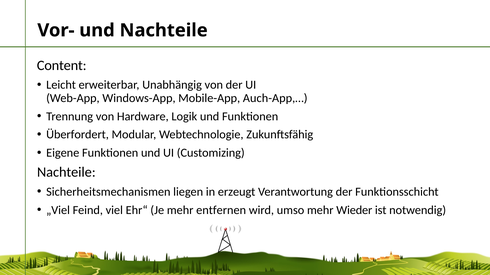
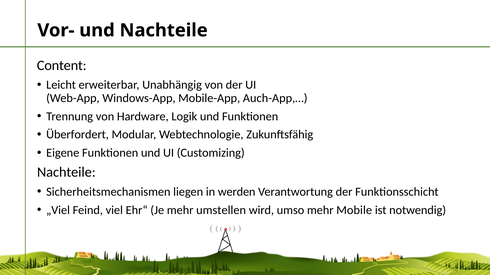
erzeugt: erzeugt -> werden (237, 192)
entfernen: entfernen -> umstellen (221, 210)
Wieder: Wieder -> Mobile (354, 210)
